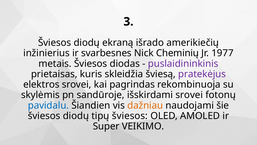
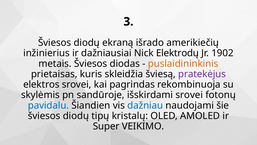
svarbesnes: svarbesnes -> dažniausiai (106, 53)
Cheminių: Cheminių -> Elektrodų (178, 53)
1977: 1977 -> 1902 (223, 53)
puslaidininkinis colour: purple -> orange (183, 63)
dažniau colour: orange -> blue (145, 105)
tipų šviesos: šviesos -> kristalų (130, 116)
